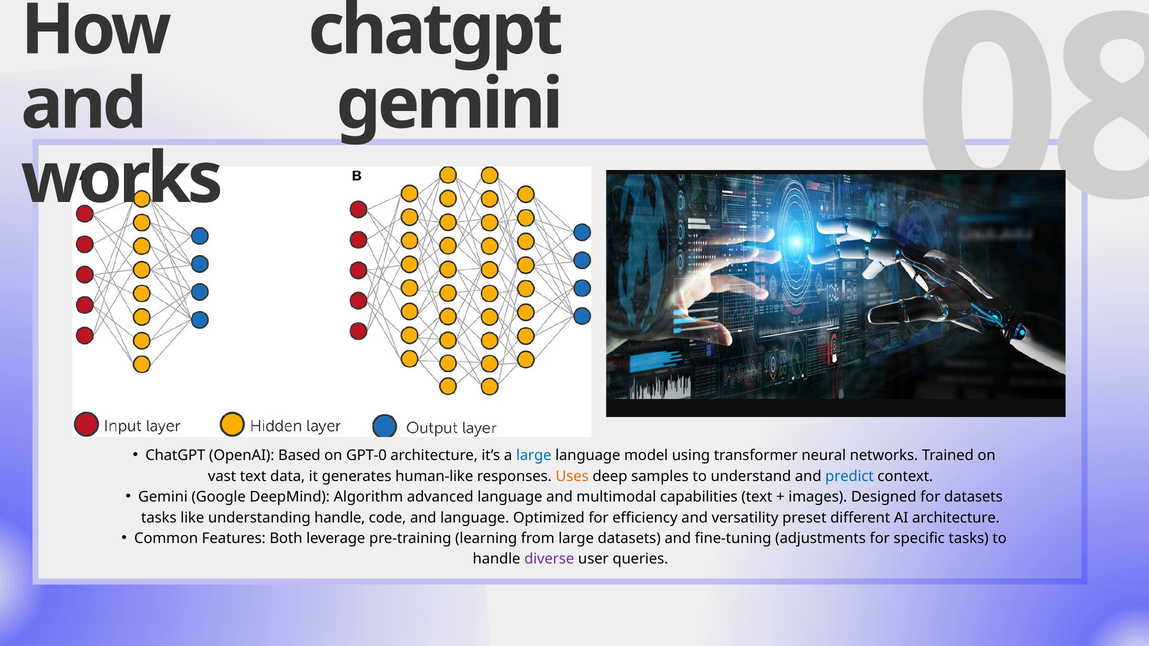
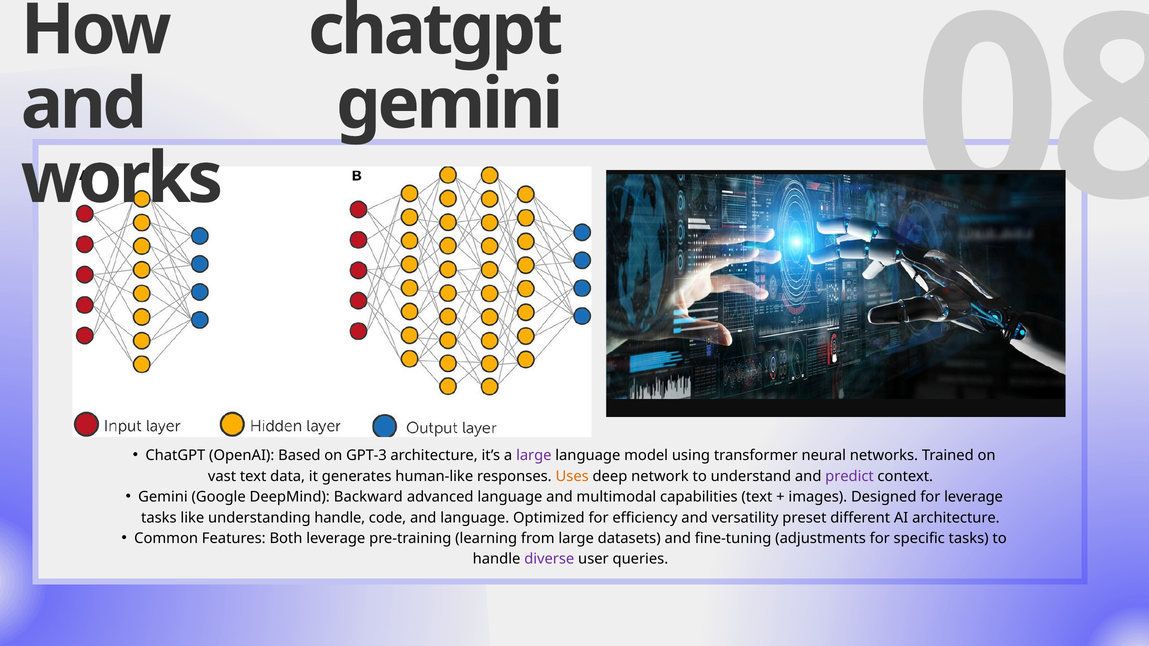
GPT-0: GPT-0 -> GPT-3 (367, 456)
large colour: blue -> purple (534, 456)
samples: samples -> network (660, 476)
predict colour: blue -> purple (850, 476)
Algorithm: Algorithm -> Backward (368, 497)
for datasets: datasets -> leverage (974, 497)
